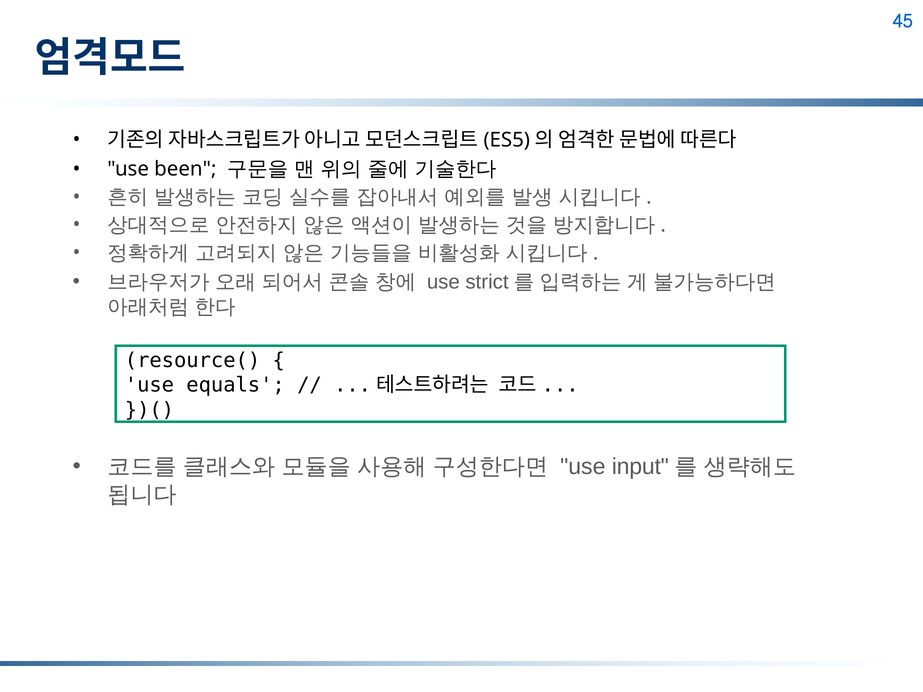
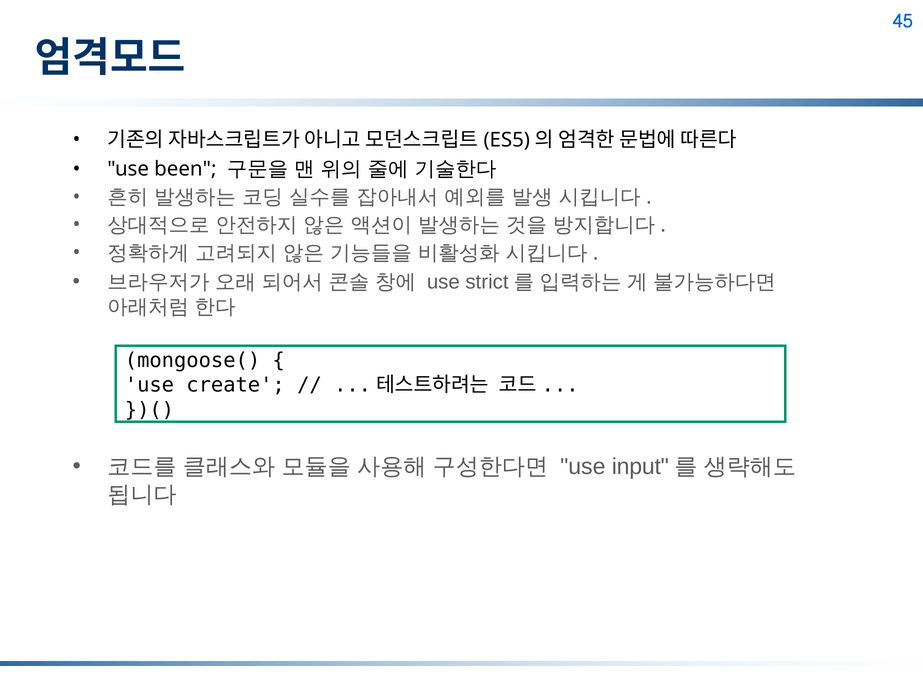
resource(: resource( -> mongoose( (193, 361)
equals: equals -> create (236, 385)
